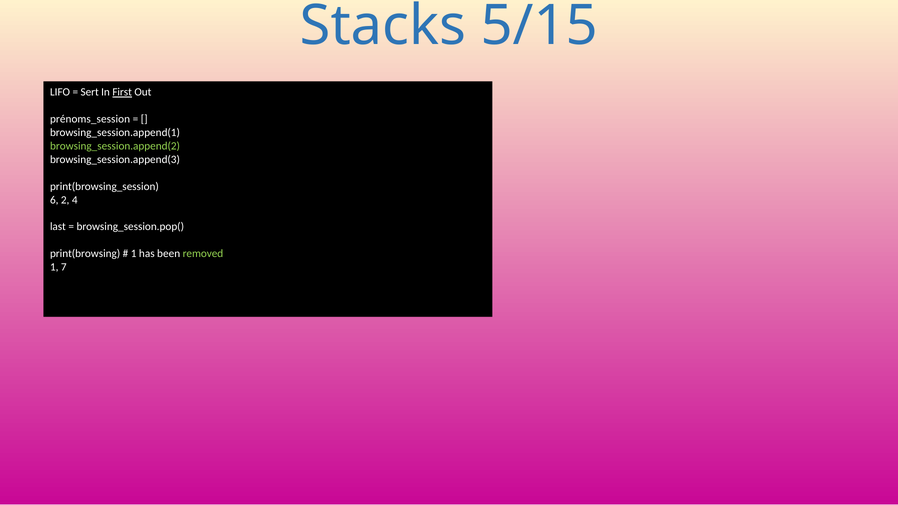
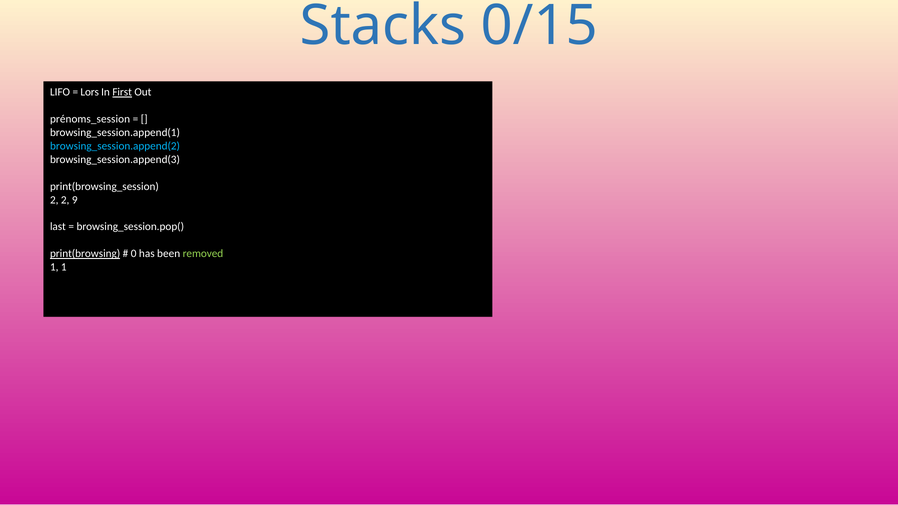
5/15: 5/15 -> 0/15 (539, 26)
Sert: Sert -> Lors (90, 92)
browsing_session.append(2 colour: light green -> light blue (115, 146)
6: 6 -> 2 (54, 200)
4: 4 -> 9 (75, 200)
print(browsing underline: none -> present (85, 254)
1: 1 -> 0 (134, 254)
1 7: 7 -> 1 (64, 267)
